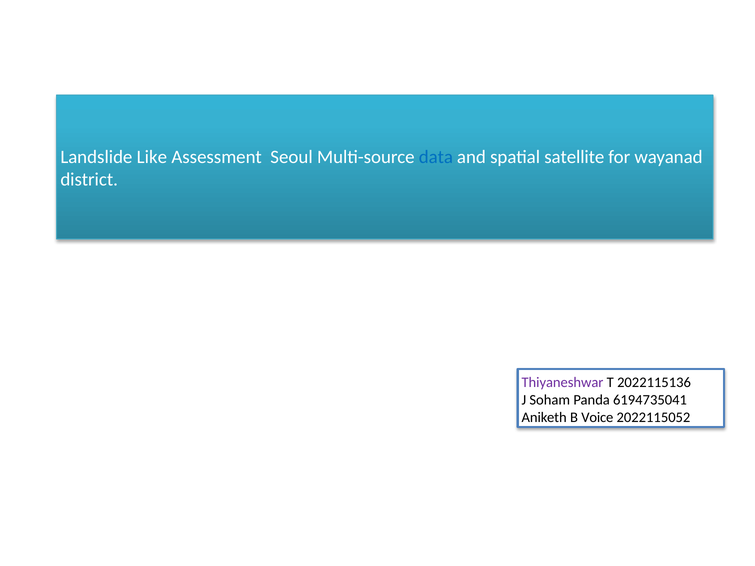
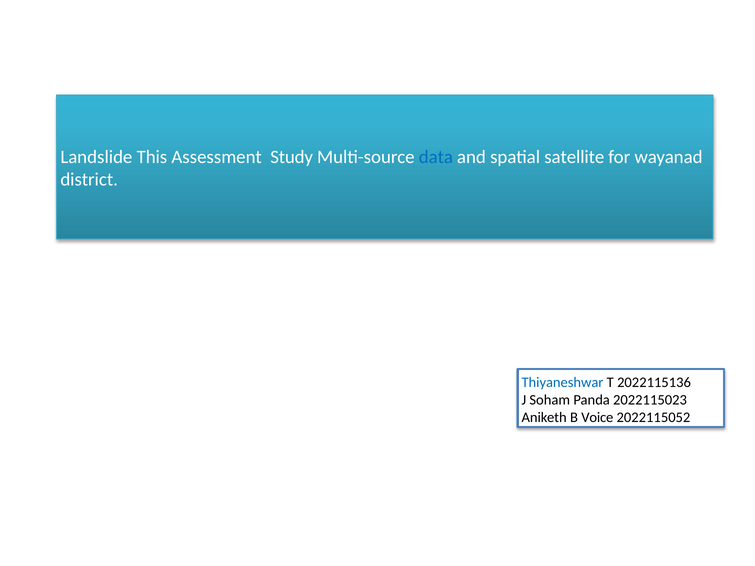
Like: Like -> This (152, 157)
Seoul: Seoul -> Study (292, 157)
Thiyaneshwar colour: purple -> blue (562, 383)
6194735041: 6194735041 -> 2022115023 (650, 400)
